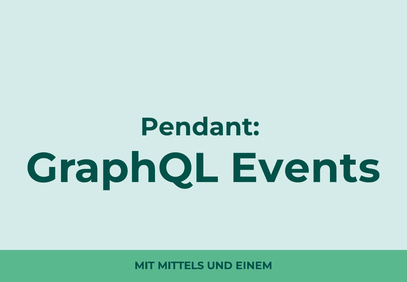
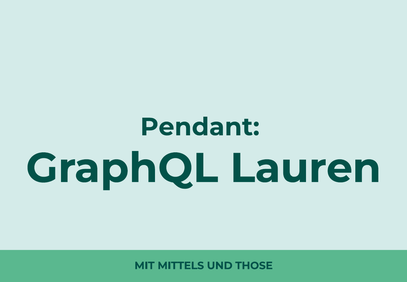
Events: Events -> Lauren (306, 168)
EINEM: EINEM -> THOSE (254, 265)
